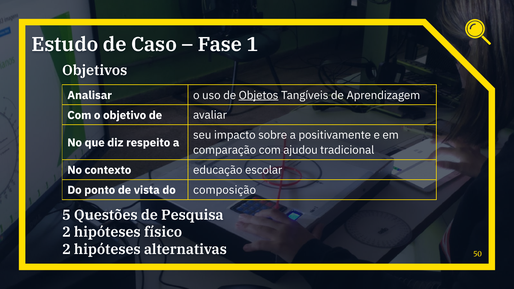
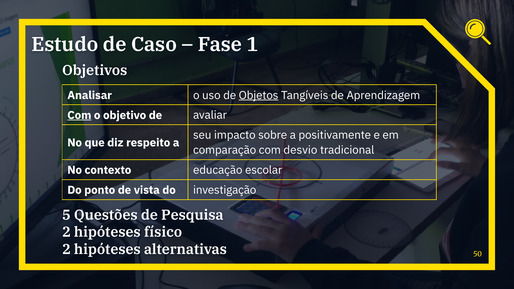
Com underline: none -> present (79, 115)
ajudou: ajudou -> desvio (300, 150)
composição: composição -> investigação (225, 190)
